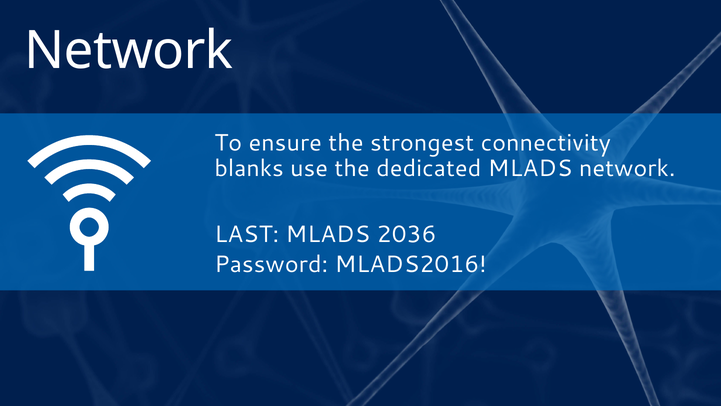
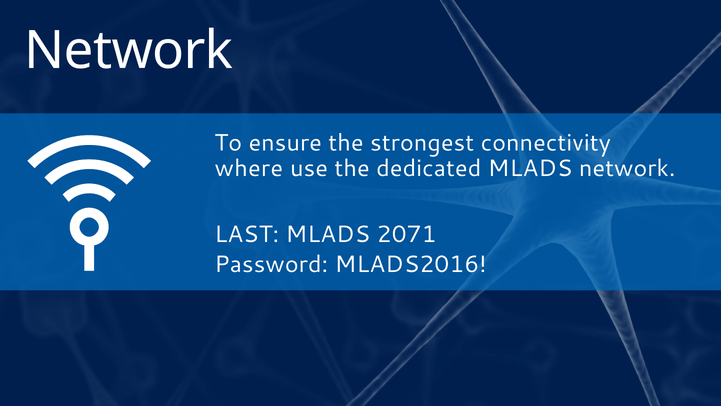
blanks: blanks -> where (249, 168)
2036: 2036 -> 2071 (407, 234)
